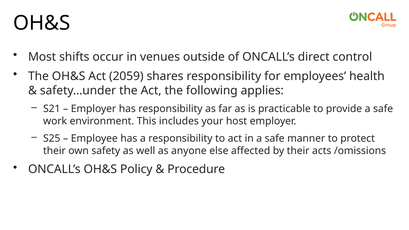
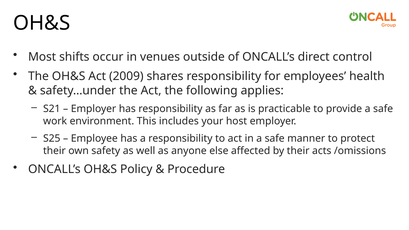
2059: 2059 -> 2009 (126, 76)
